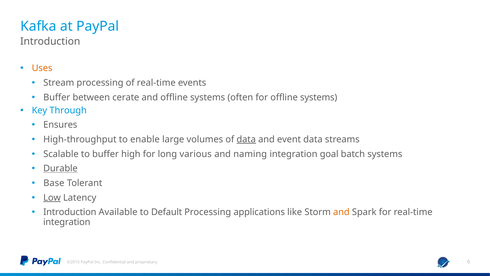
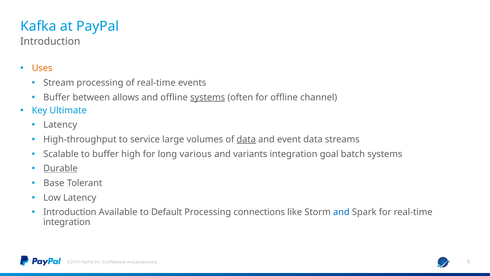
cerate: cerate -> allows (126, 97)
systems underline: none -> present (208, 97)
for offline systems: systems -> channel (319, 97)
Through: Through -> Ultimate (68, 110)
Ensures: Ensures -> Latency (60, 125)
enable: enable -> service (145, 139)
naming: naming -> variants (250, 154)
Low underline: present -> none (52, 197)
applications: applications -> connections (259, 212)
and colour: orange -> blue (341, 212)
